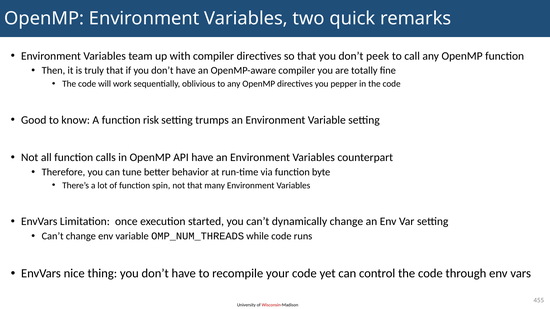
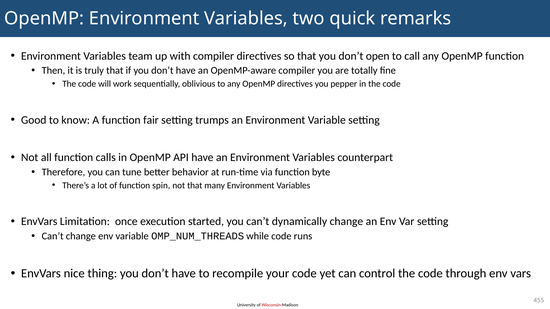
peek: peek -> open (378, 56)
risk: risk -> fair (151, 120)
